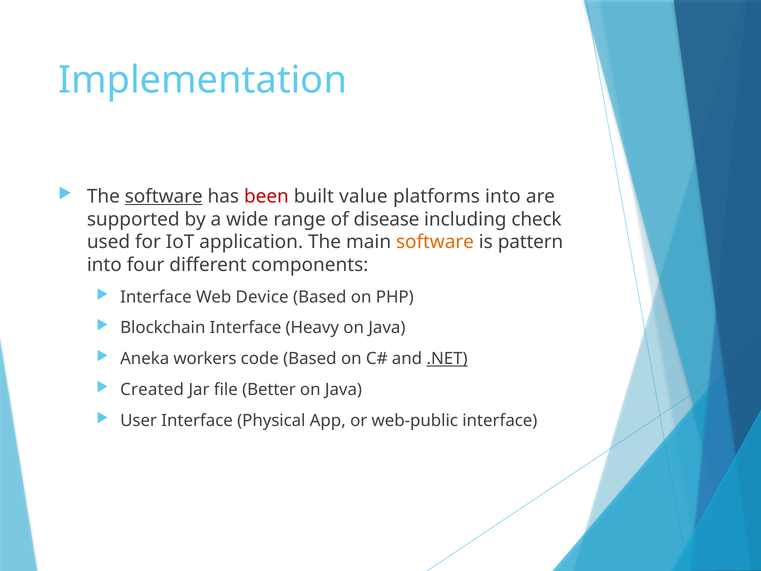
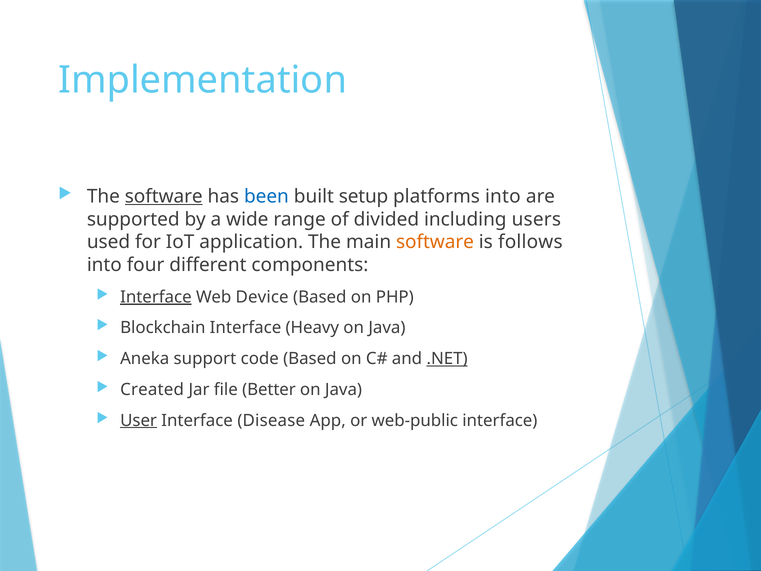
been colour: red -> blue (266, 196)
value: value -> setup (364, 196)
disease: disease -> divided (386, 219)
check: check -> users (536, 219)
pattern: pattern -> follows (530, 242)
Interface underline: none -> present (156, 297)
workers: workers -> support (205, 359)
User underline: none -> present (139, 420)
Physical: Physical -> Disease (271, 420)
